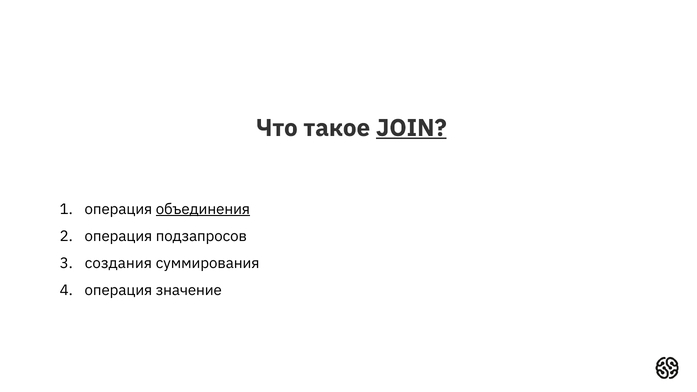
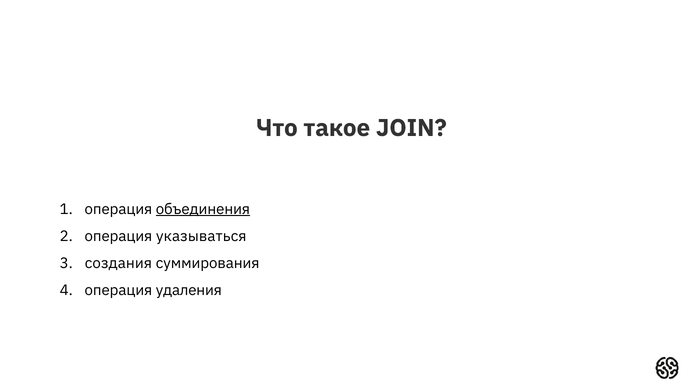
JOIN underline: present -> none (411, 128)
подзапросов: подзапросов -> указываться (201, 236)
значение: значение -> удаления (189, 290)
